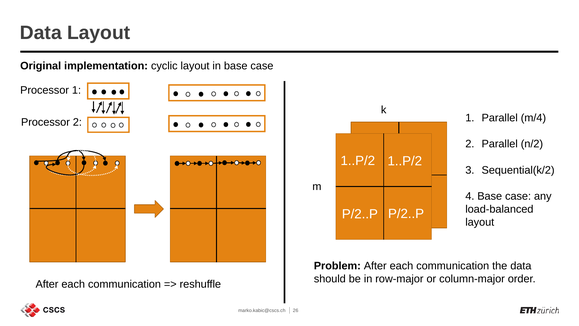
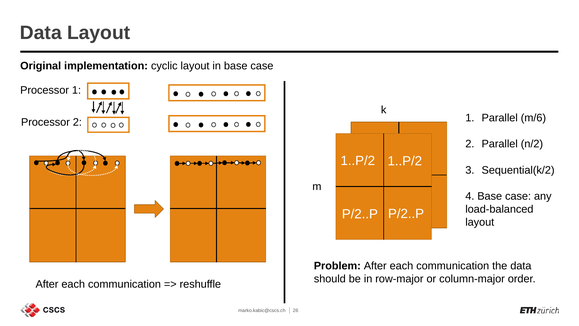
m/4: m/4 -> m/6 (533, 118)
